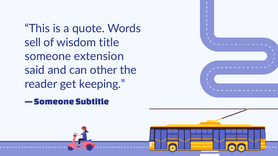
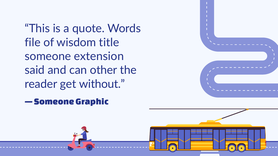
sell: sell -> file (33, 43)
keeping: keeping -> without (102, 84)
Subtitle: Subtitle -> Graphic (92, 102)
